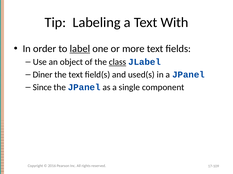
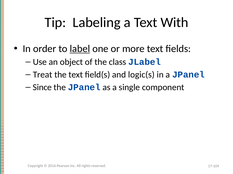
class underline: present -> none (118, 62)
Diner: Diner -> Treat (43, 75)
used(s: used(s -> logic(s (141, 75)
